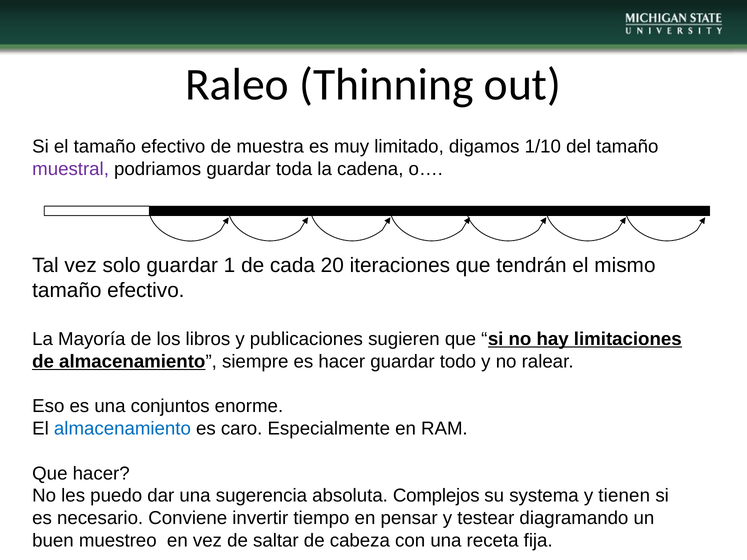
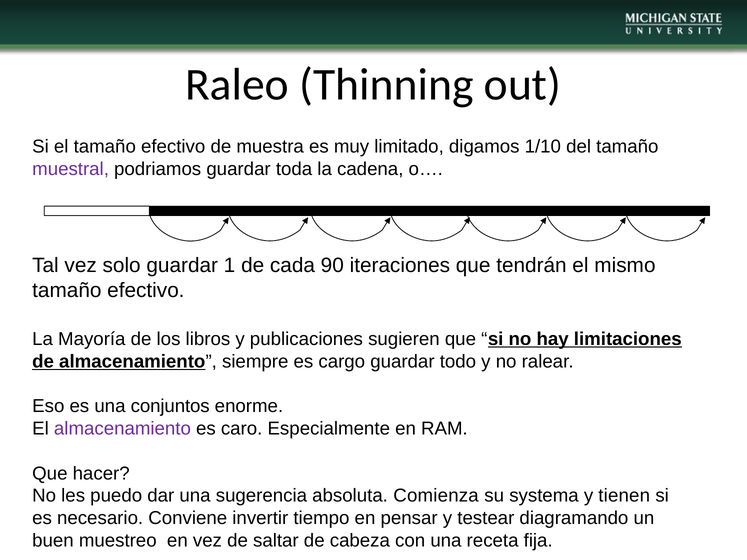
20: 20 -> 90 (332, 265)
es hacer: hacer -> cargo (342, 362)
almacenamiento colour: blue -> purple (122, 429)
Complejos: Complejos -> Comienza (436, 496)
